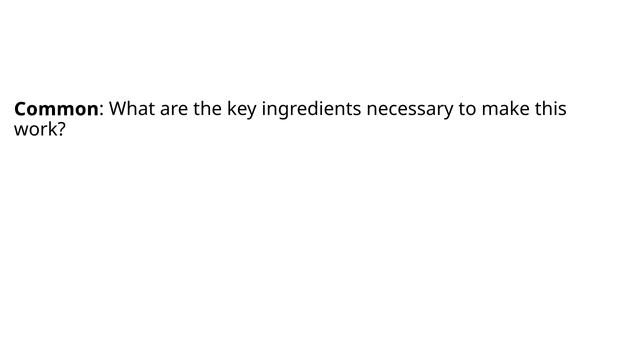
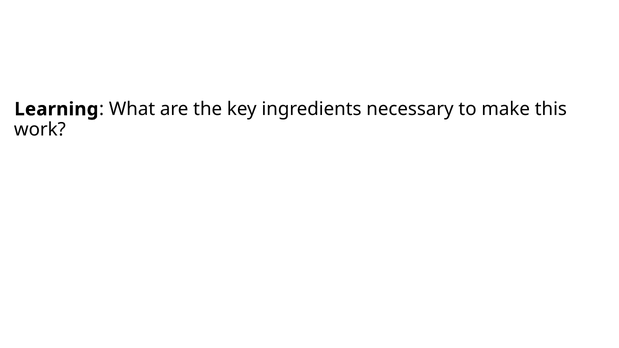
Common: Common -> Learning (56, 109)
